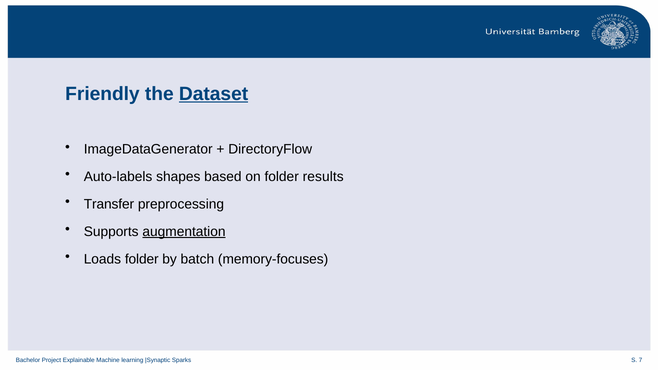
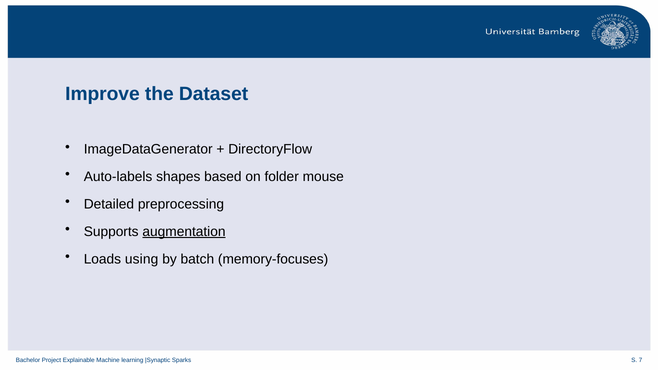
Friendly: Friendly -> Improve (102, 94)
Dataset underline: present -> none (214, 94)
results: results -> mouse (323, 177)
Transfer: Transfer -> Detailed (109, 204)
Loads folder: folder -> using (142, 259)
